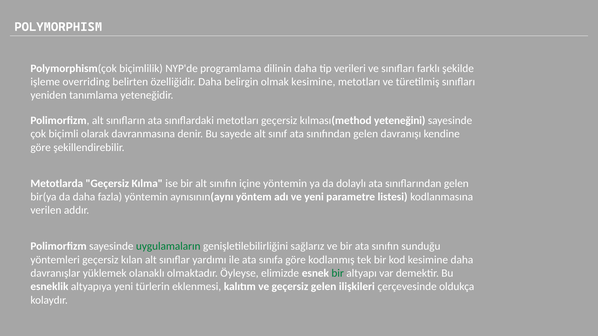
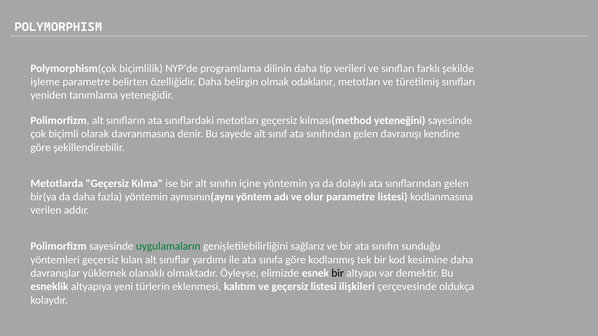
işleme overriding: overriding -> parametre (86, 82)
olmak kesimine: kesimine -> odaklanır (313, 82)
ve yeni: yeni -> olur (314, 197)
bir colour: green -> black (338, 273)
geçersiz gelen: gelen -> listesi (324, 287)
